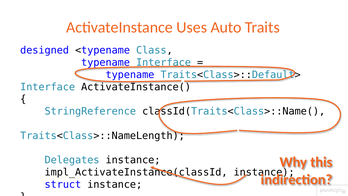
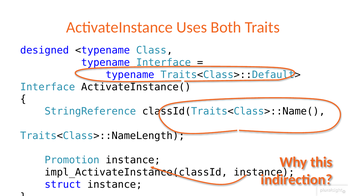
Auto: Auto -> Both (226, 27)
Delegates: Delegates -> Promotion (72, 160)
